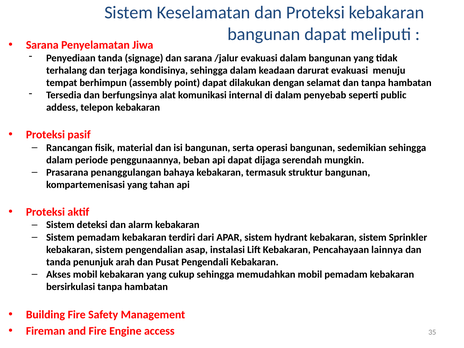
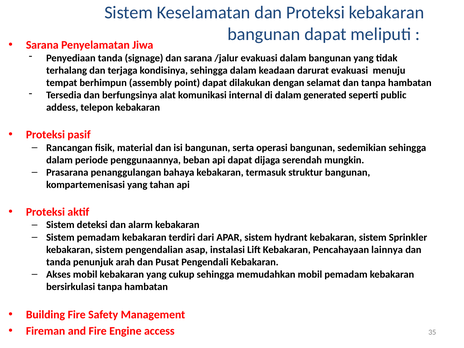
penyebab: penyebab -> generated (325, 95)
